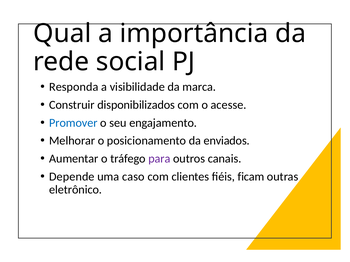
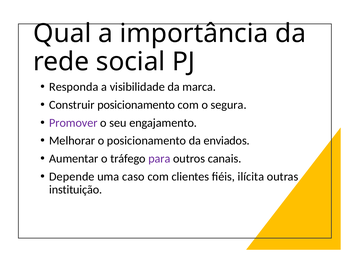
Construir disponibilizados: disponibilizados -> posicionamento (136, 105)
acesse: acesse -> segura (229, 105)
Promover colour: blue -> purple (73, 123)
ficam: ficam -> ilícita (251, 177)
eletrônico: eletrônico -> instituição (76, 190)
